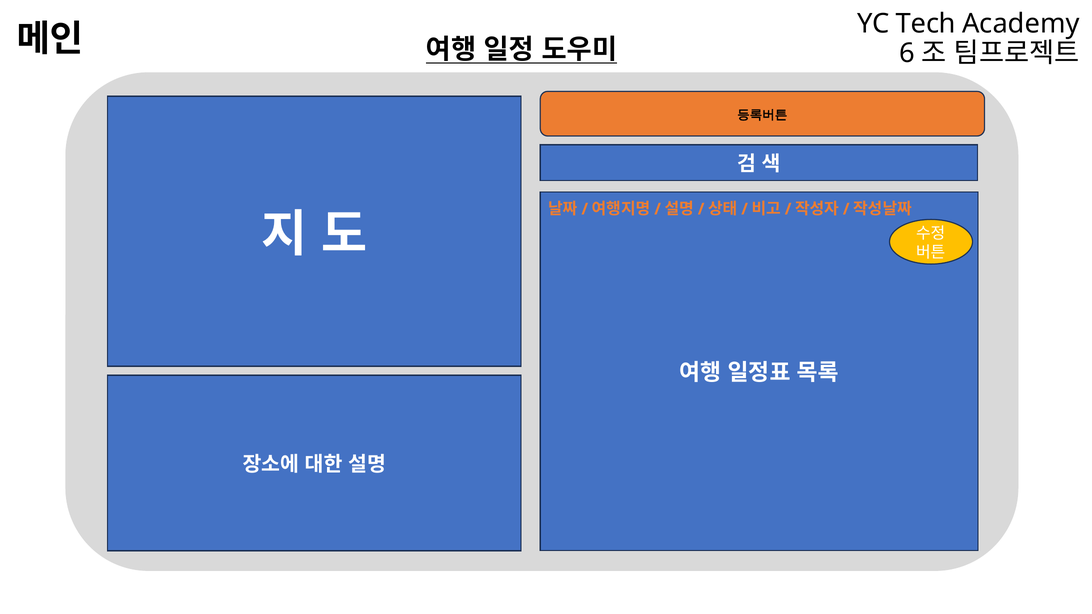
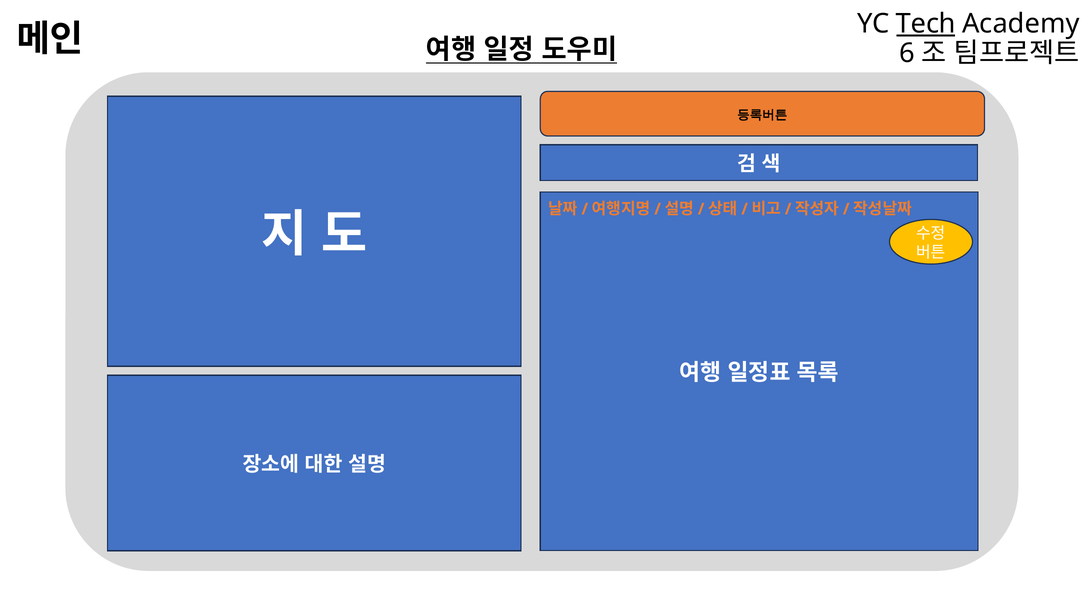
Tech underline: none -> present (926, 24)
